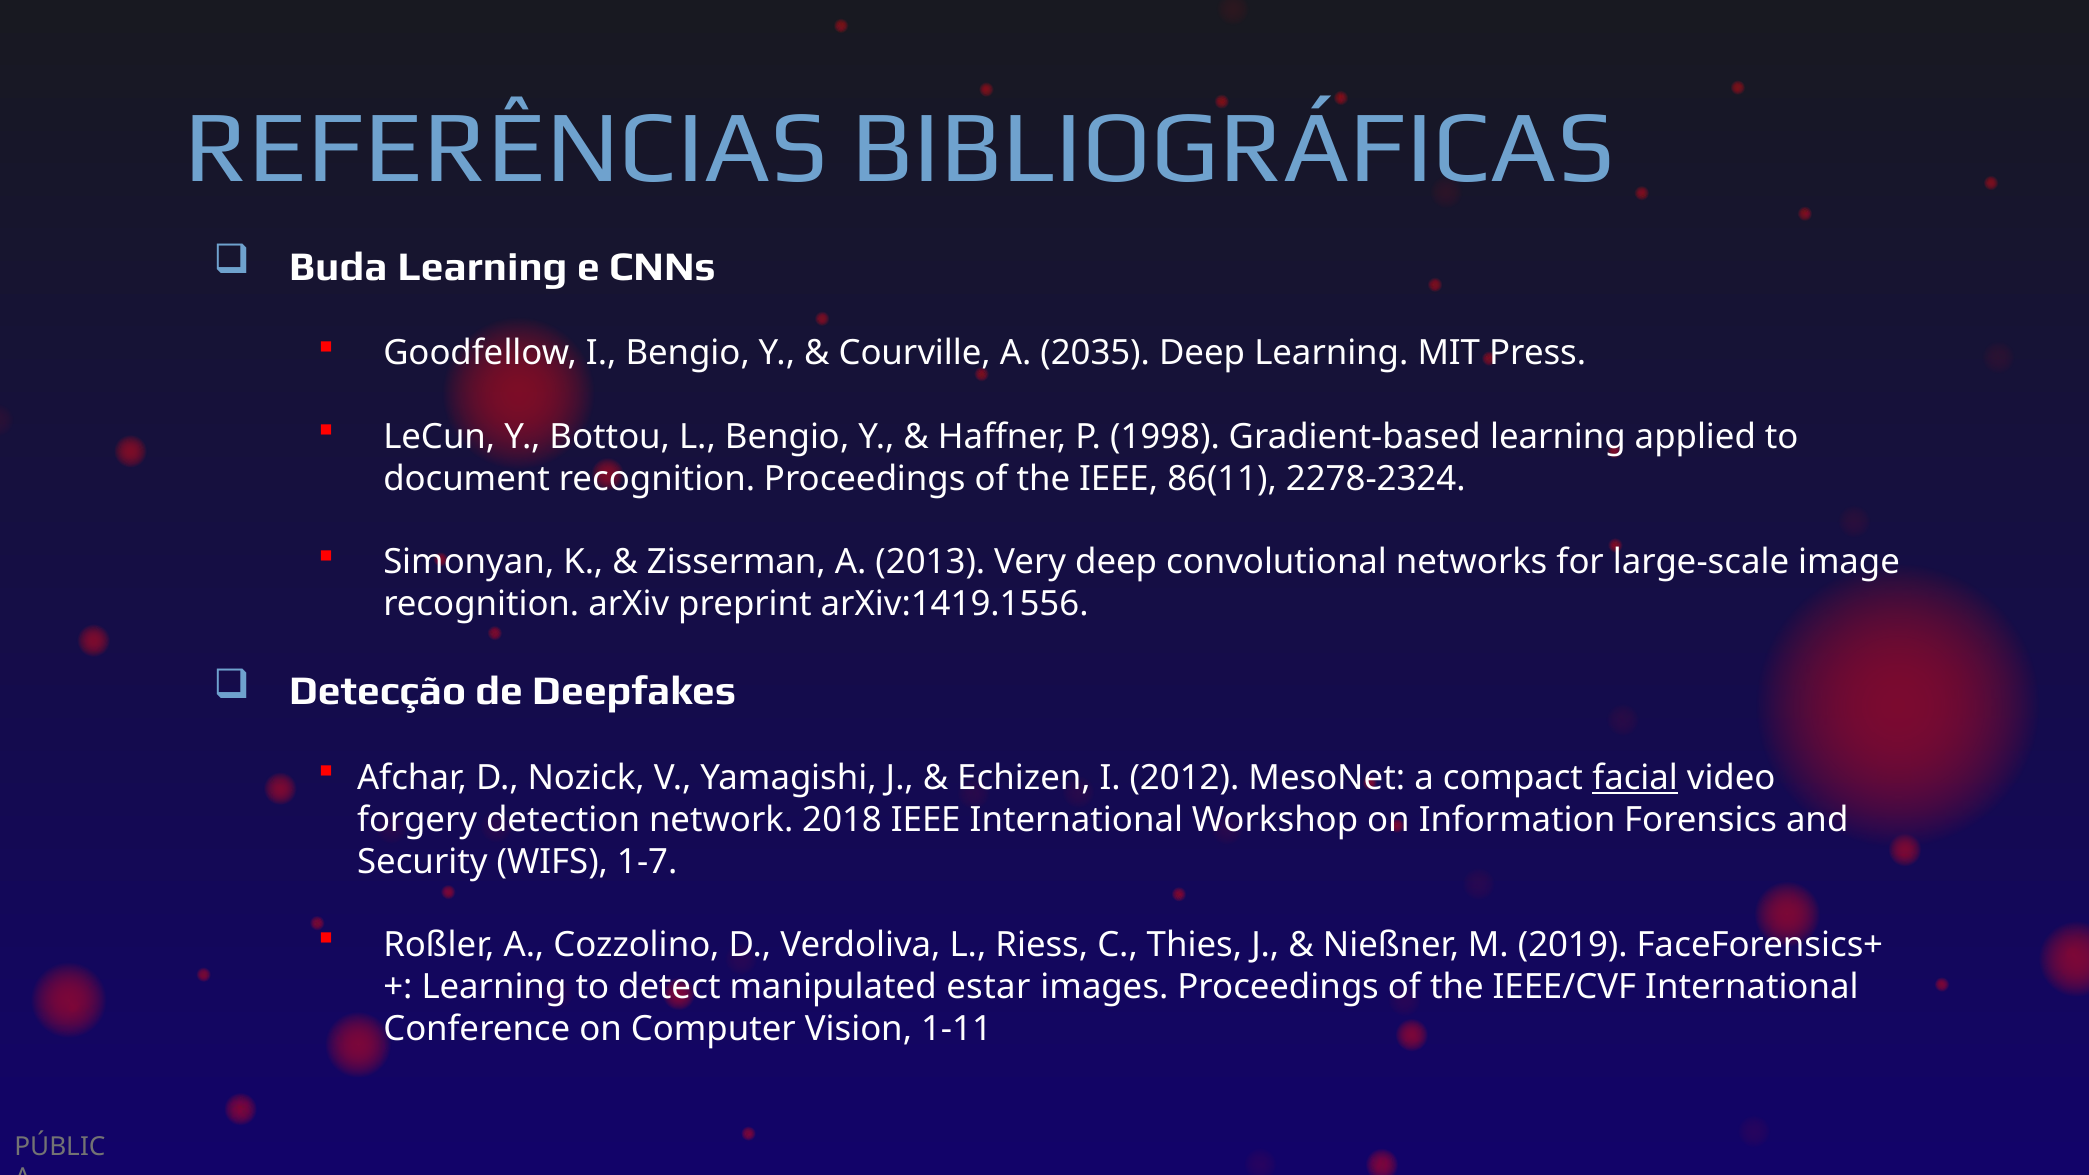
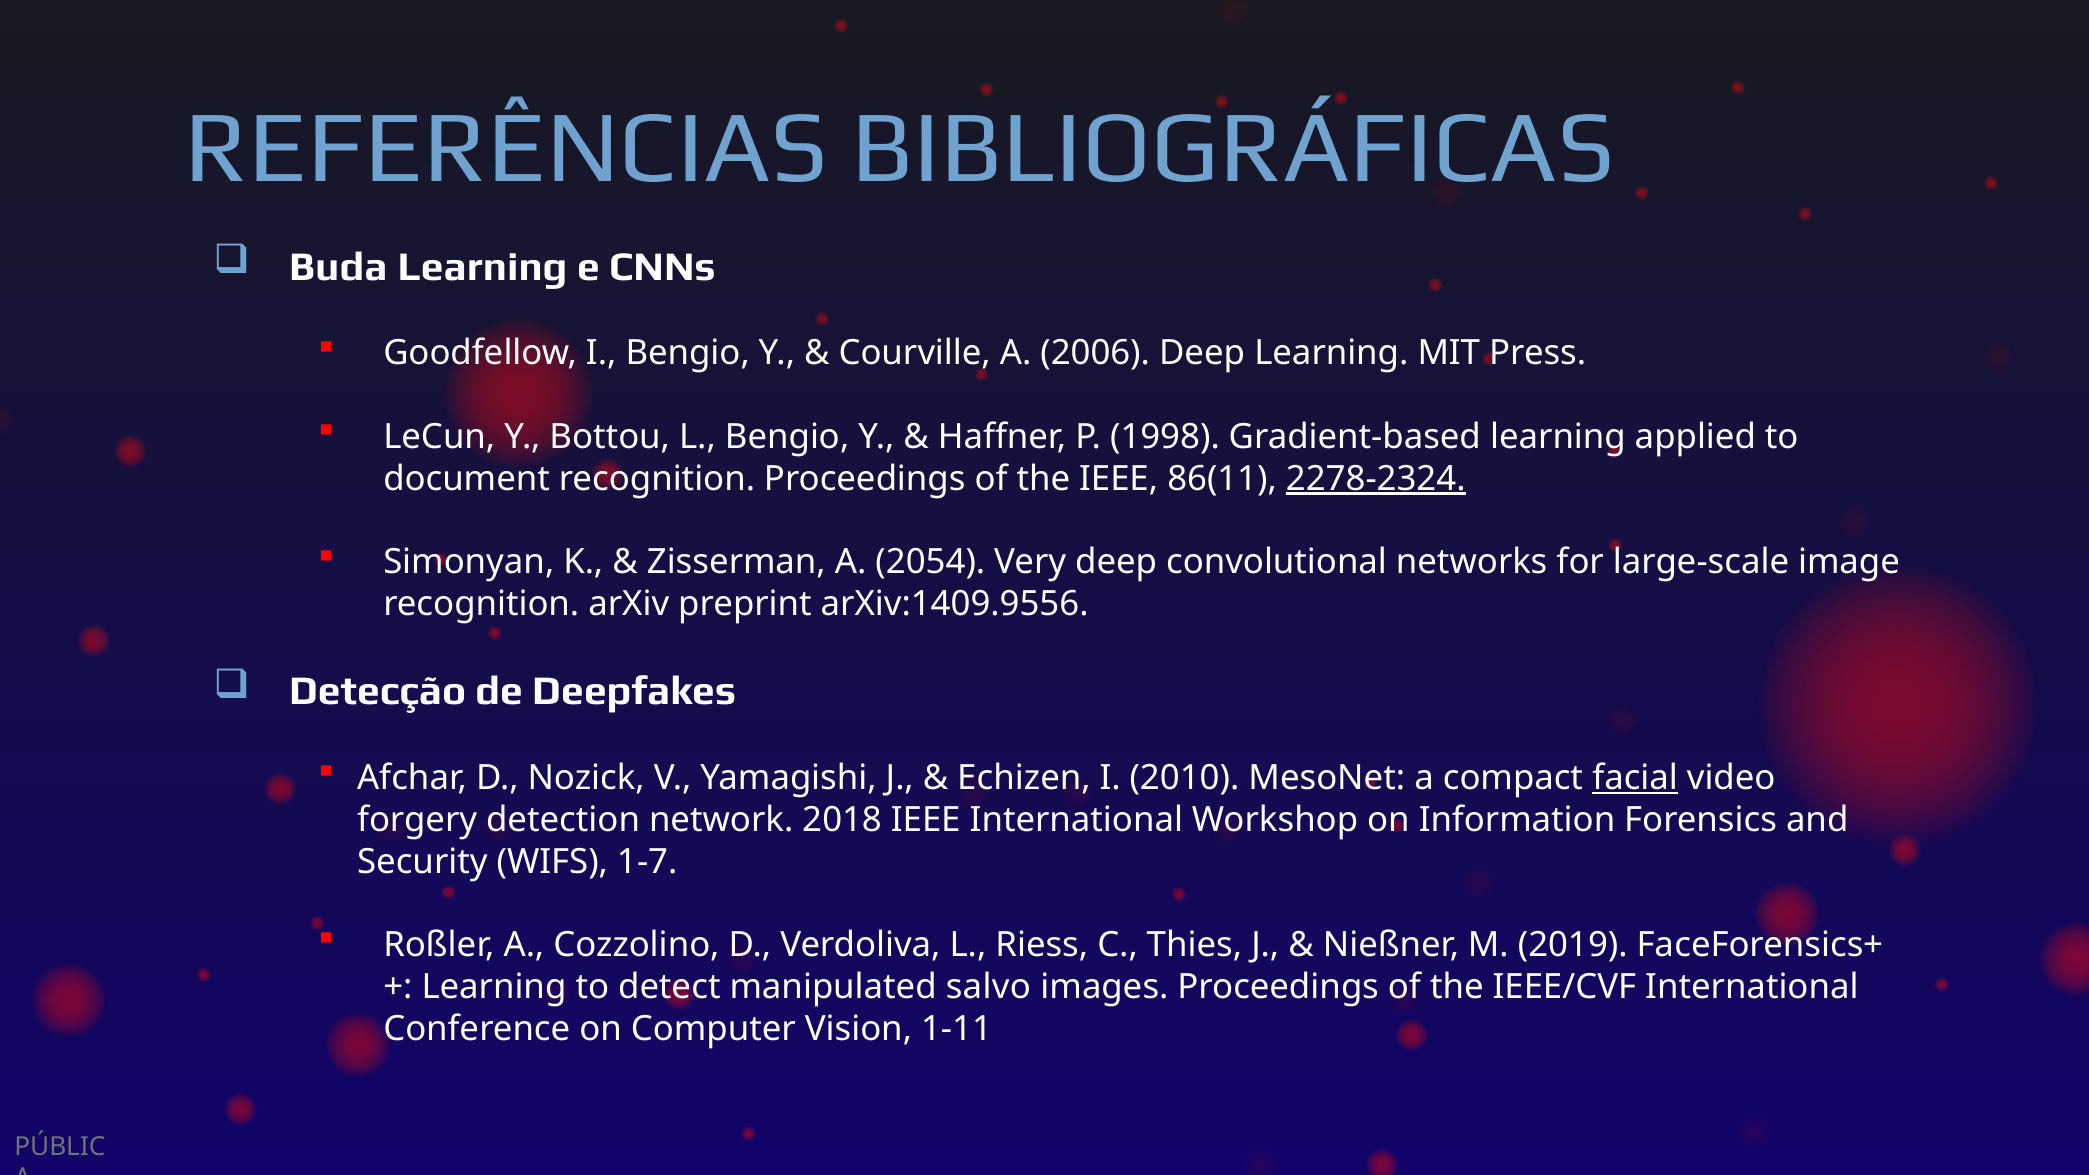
2035: 2035 -> 2006 (1095, 353)
2278-2324 underline: none -> present (1376, 479)
2013: 2013 -> 2054 (930, 562)
arXiv:1419.1556: arXiv:1419.1556 -> arXiv:1409.9556 (955, 604)
2012: 2012 -> 2010 (1184, 778)
estar: estar -> salvo (988, 987)
